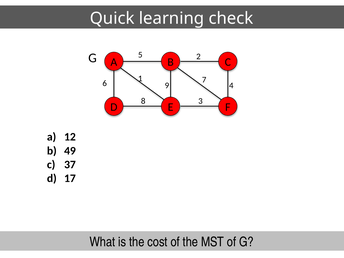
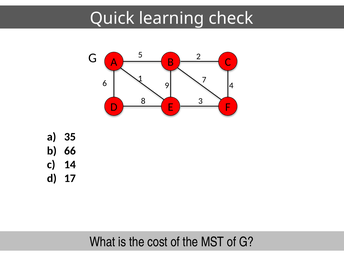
12: 12 -> 35 (70, 137)
49: 49 -> 66 (70, 151)
37: 37 -> 14 (70, 164)
